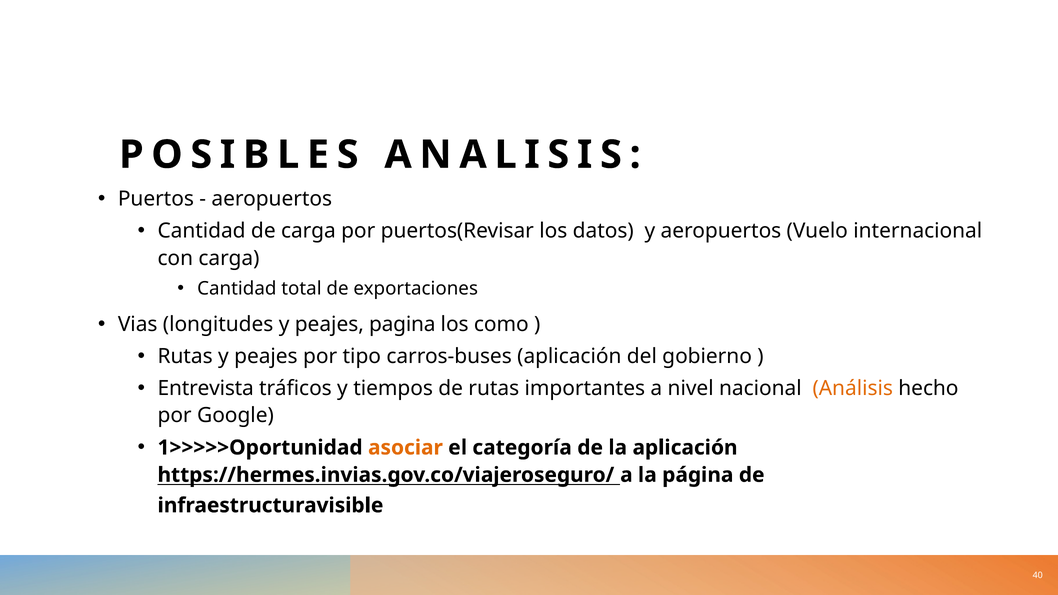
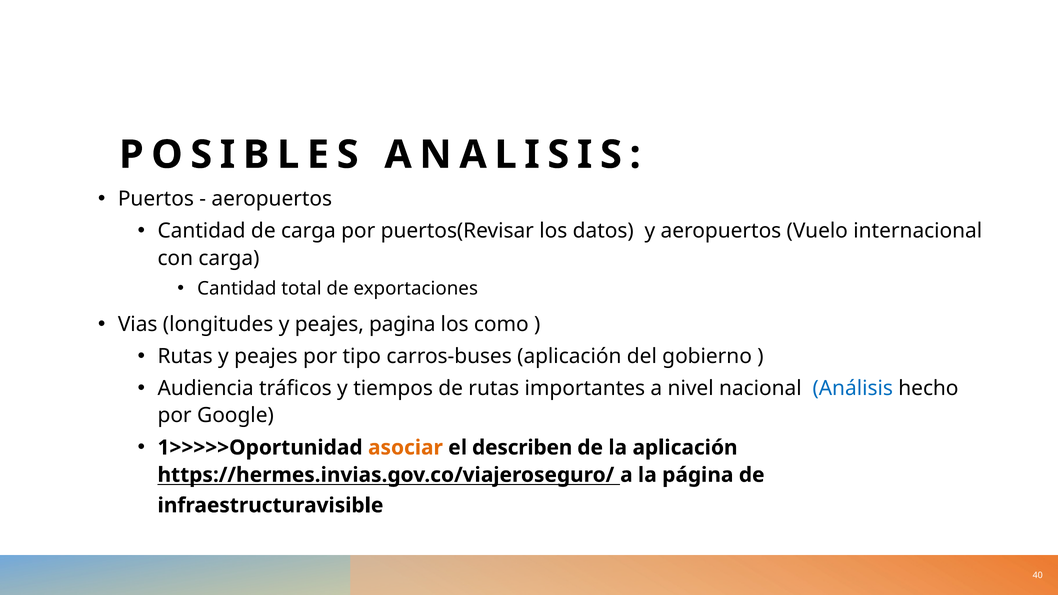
Entrevista: Entrevista -> Audiencia (206, 389)
Análisis colour: orange -> blue (853, 389)
categoría: categoría -> describen (522, 448)
